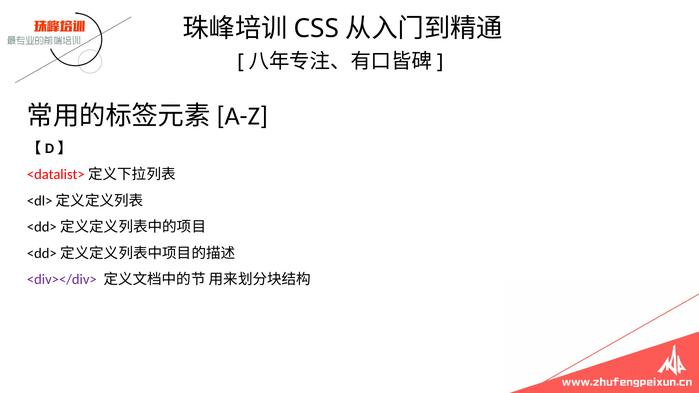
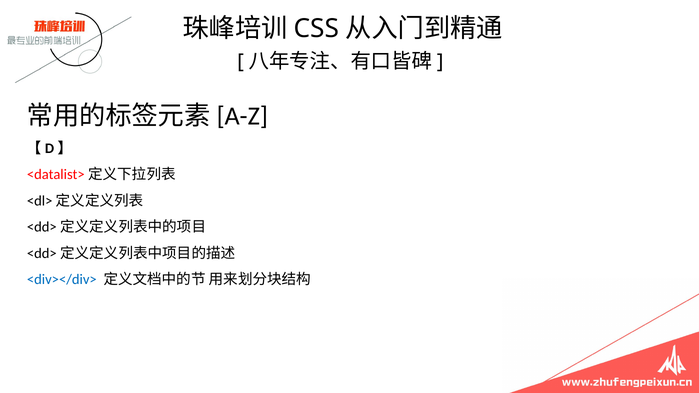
<div></div> colour: purple -> blue (62, 280)
